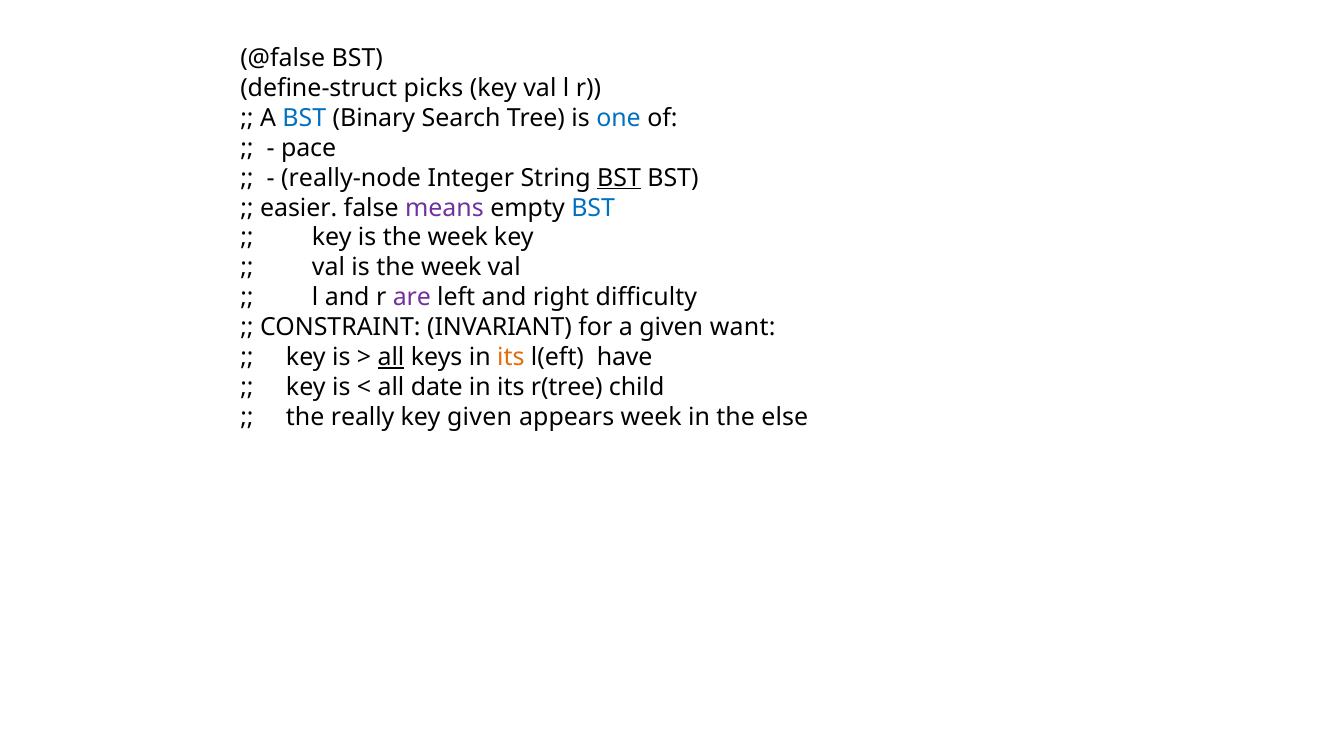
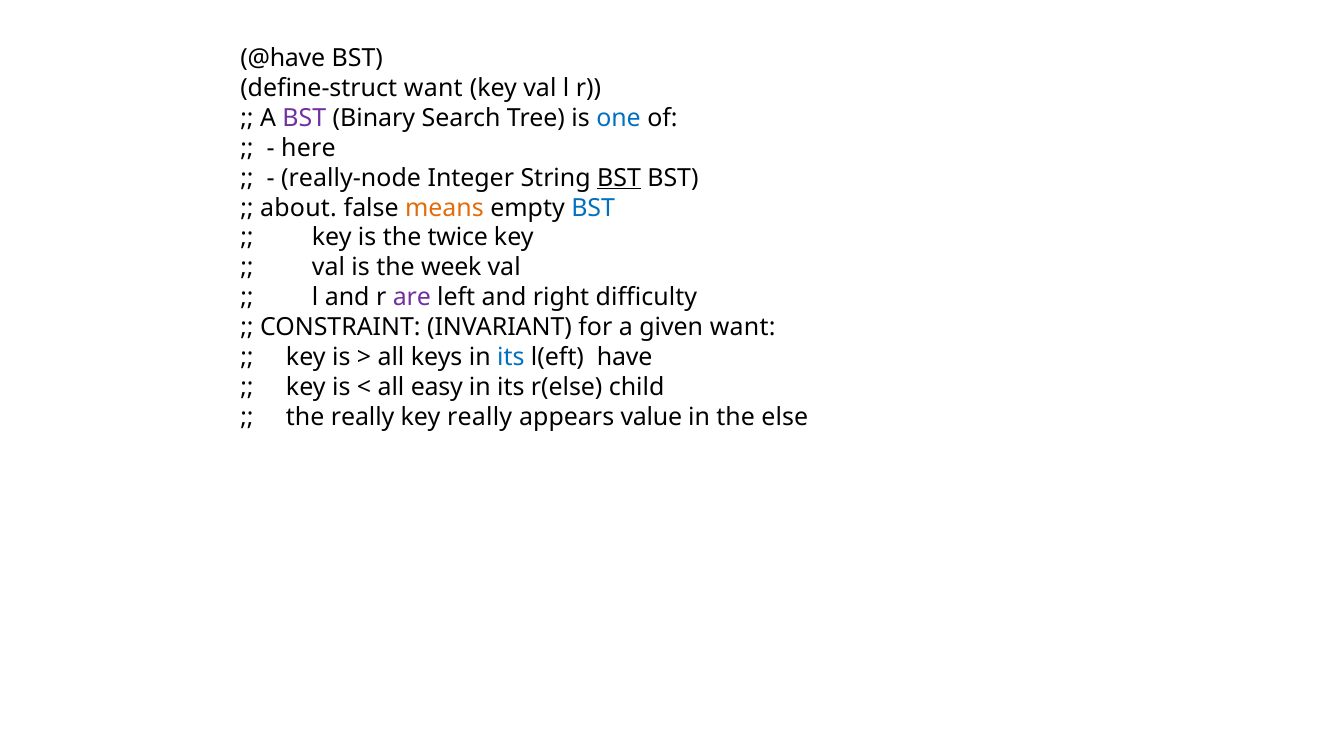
@false: @false -> @have (283, 58)
define-struct picks: picks -> want (433, 88)
BST colour: blue -> purple (304, 118)
pace: pace -> here (308, 148)
easier: easier -> about (299, 208)
means colour: purple -> orange (444, 208)
key is the week: week -> twice (458, 238)
all underline: present -> none (391, 357)
its colour: orange -> blue (511, 357)
date: date -> easy (437, 387)
r(tree: r(tree -> r(else (567, 387)
key given: given -> really (480, 417)
appears week: week -> value (651, 417)
